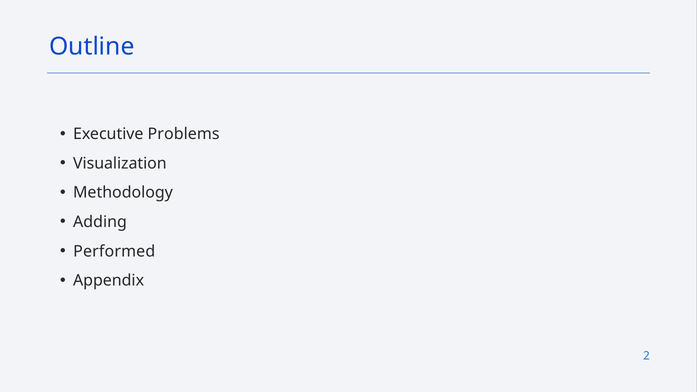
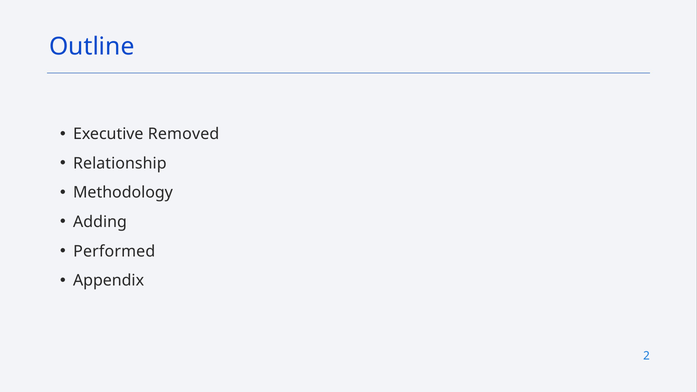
Problems: Problems -> Removed (184, 134)
Visualization: Visualization -> Relationship (120, 163)
